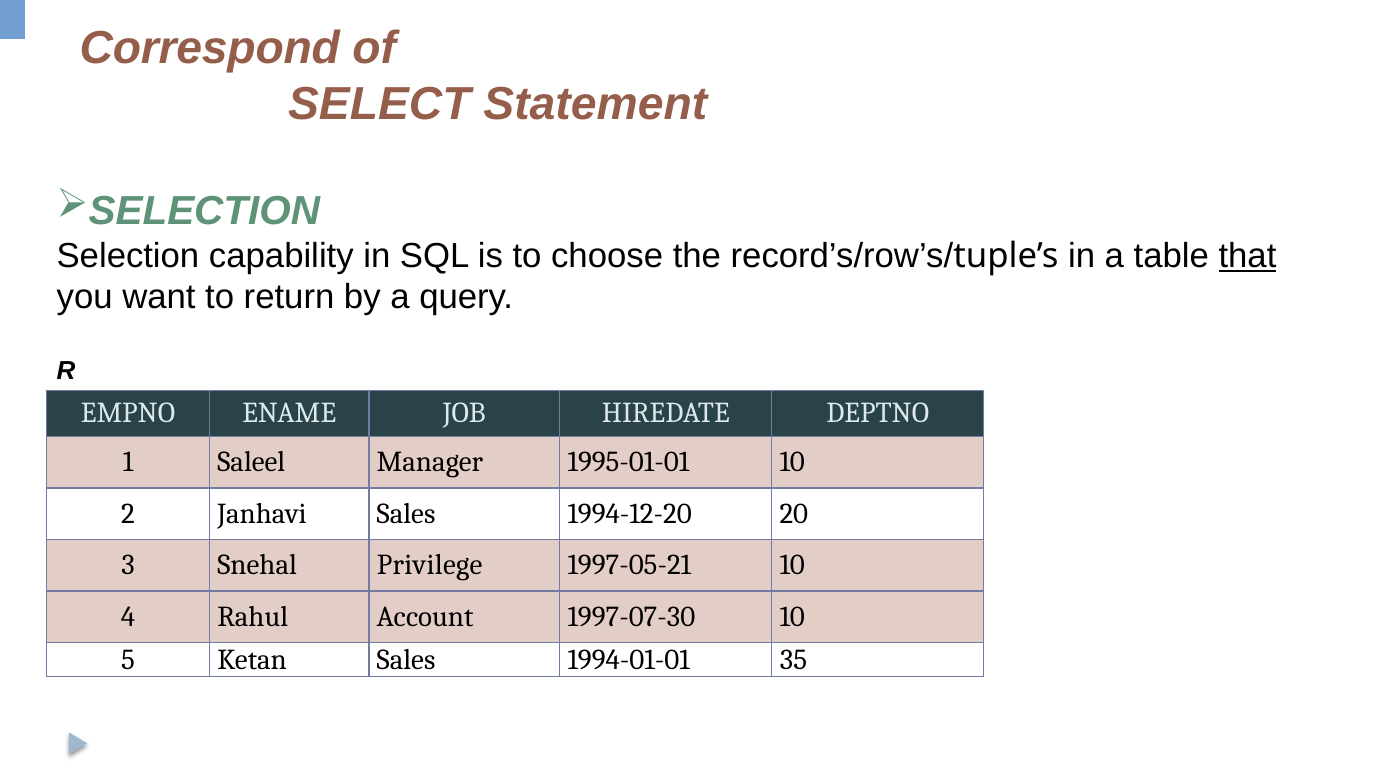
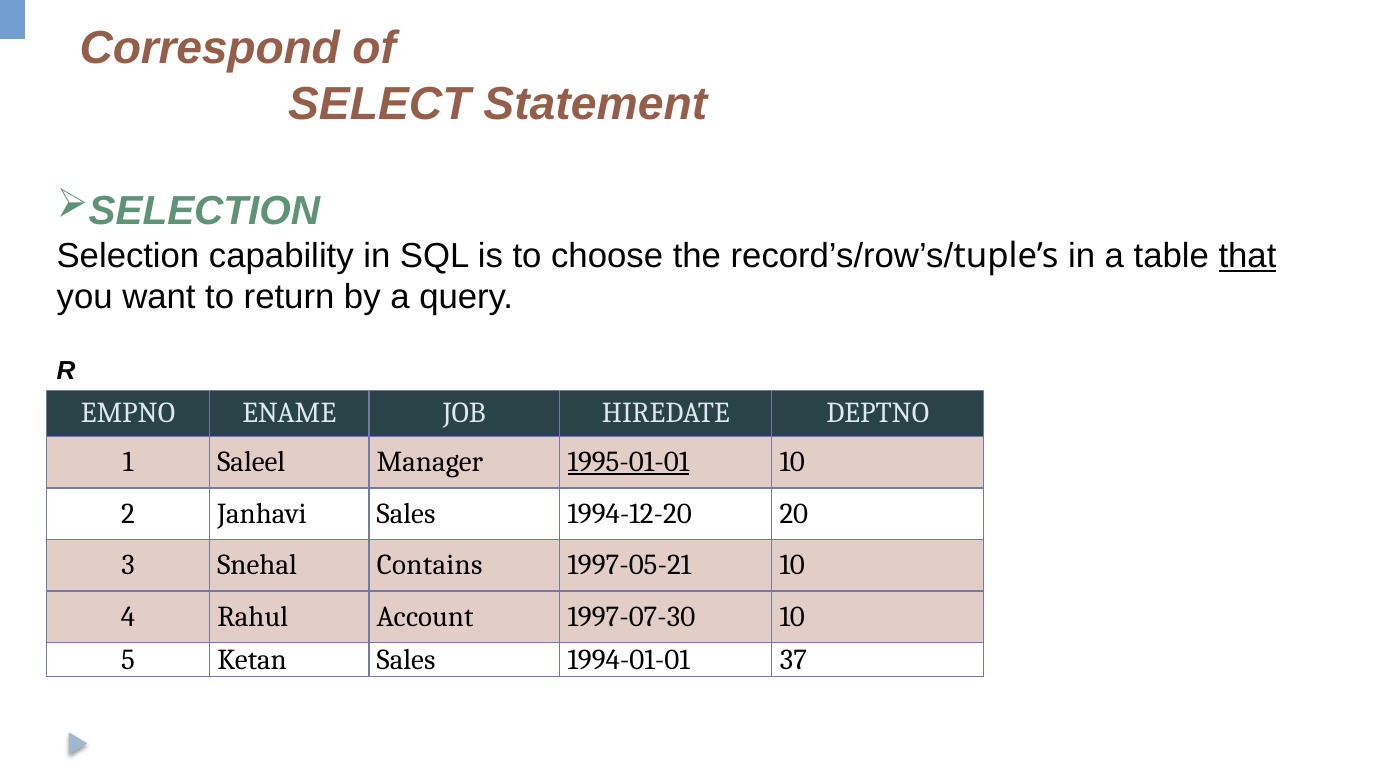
1995-01-01 underline: none -> present (628, 462)
Privilege: Privilege -> Contains (430, 565)
35: 35 -> 37 (793, 660)
